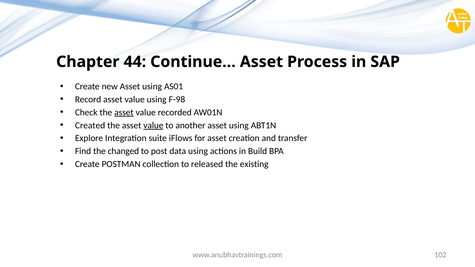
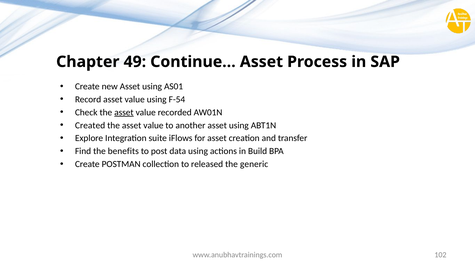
44: 44 -> 49 (135, 62)
F-98: F-98 -> F-54 (177, 100)
value underline: present -> none (153, 125)
changed: changed -> benefits (123, 151)
existing: existing -> generic (254, 164)
